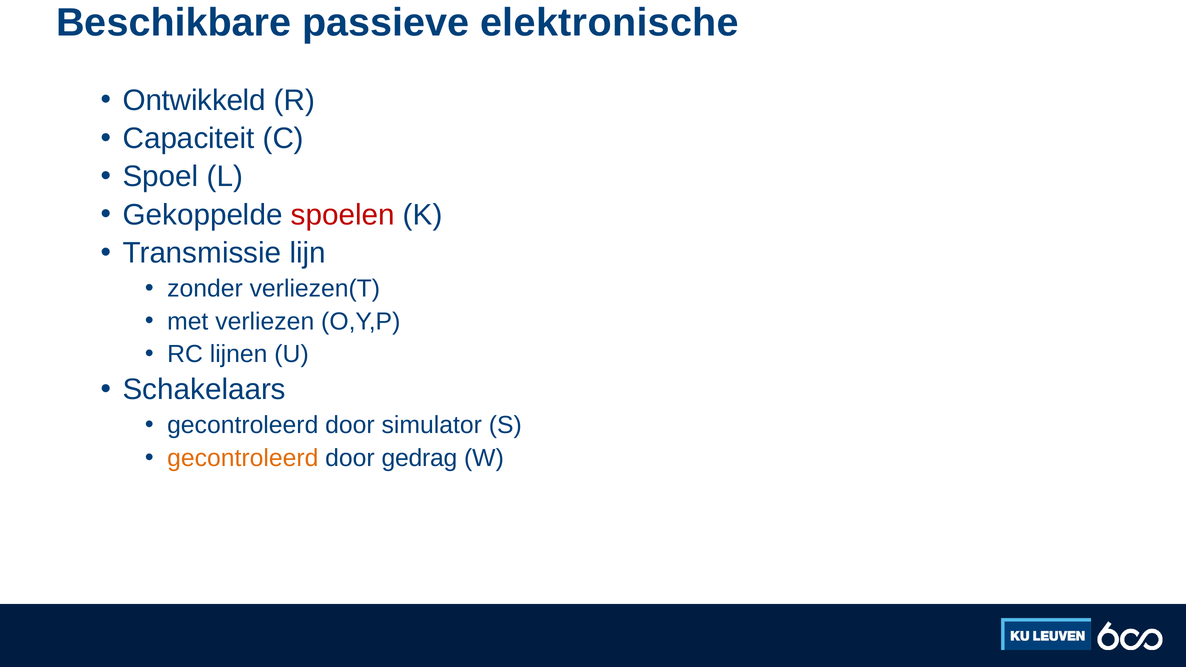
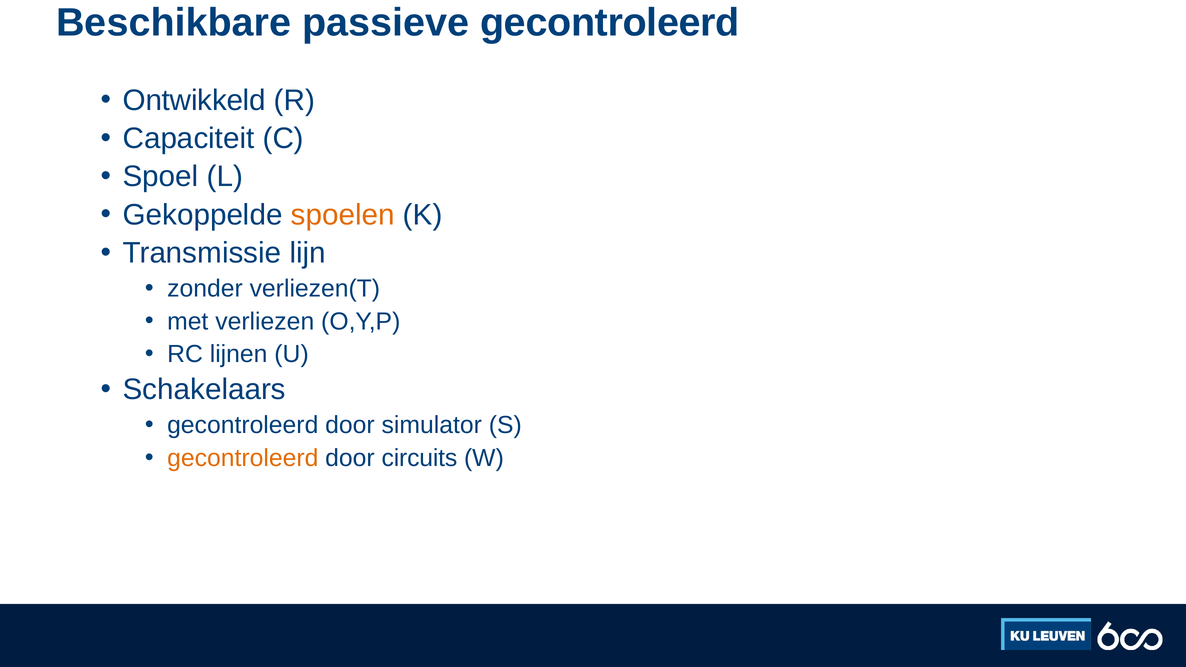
passieve elektronische: elektronische -> gecontroleerd (610, 23)
spoelen colour: red -> orange (343, 215)
gedrag: gedrag -> circuits (419, 458)
